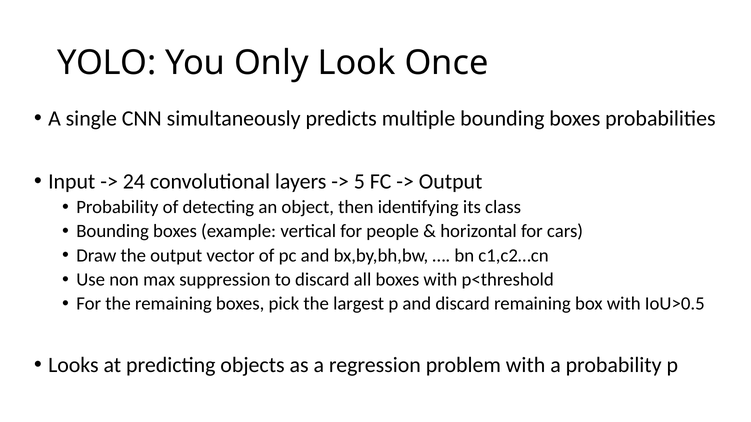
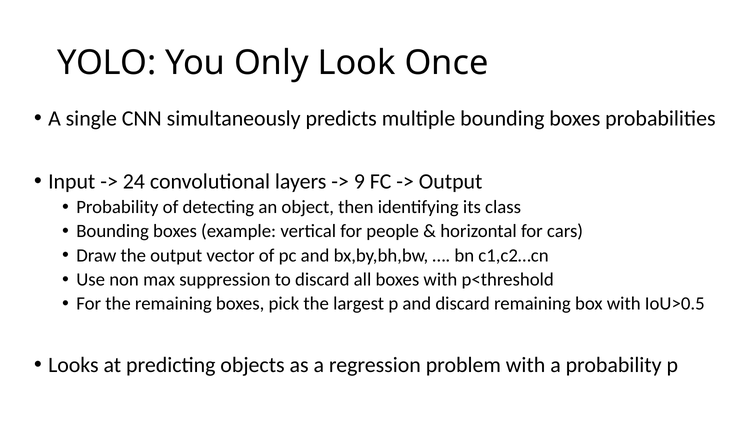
5: 5 -> 9 (359, 181)
